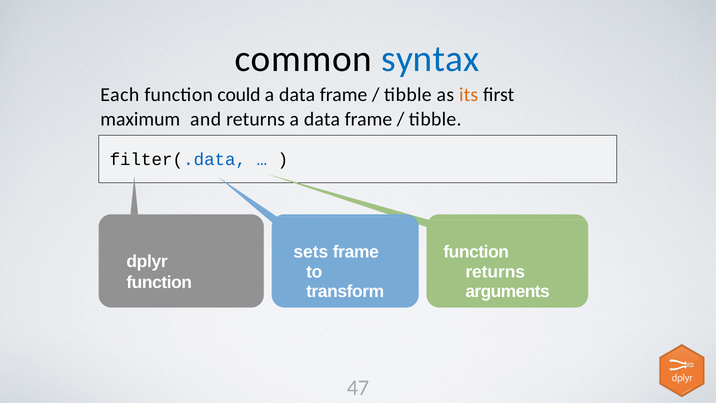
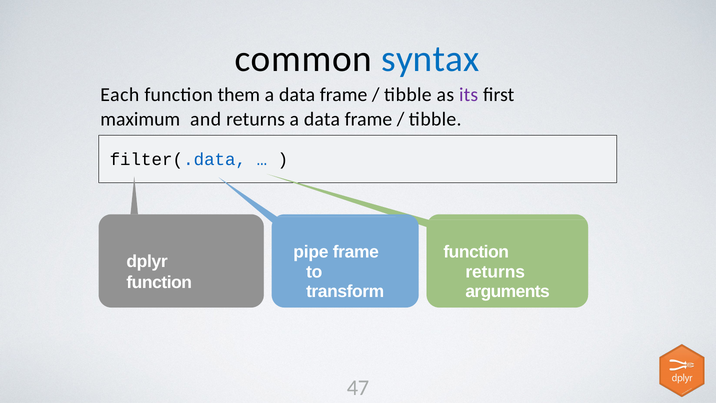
could: could -> them (239, 95)
its colour: orange -> purple (469, 95)
sets: sets -> pipe (311, 252)
